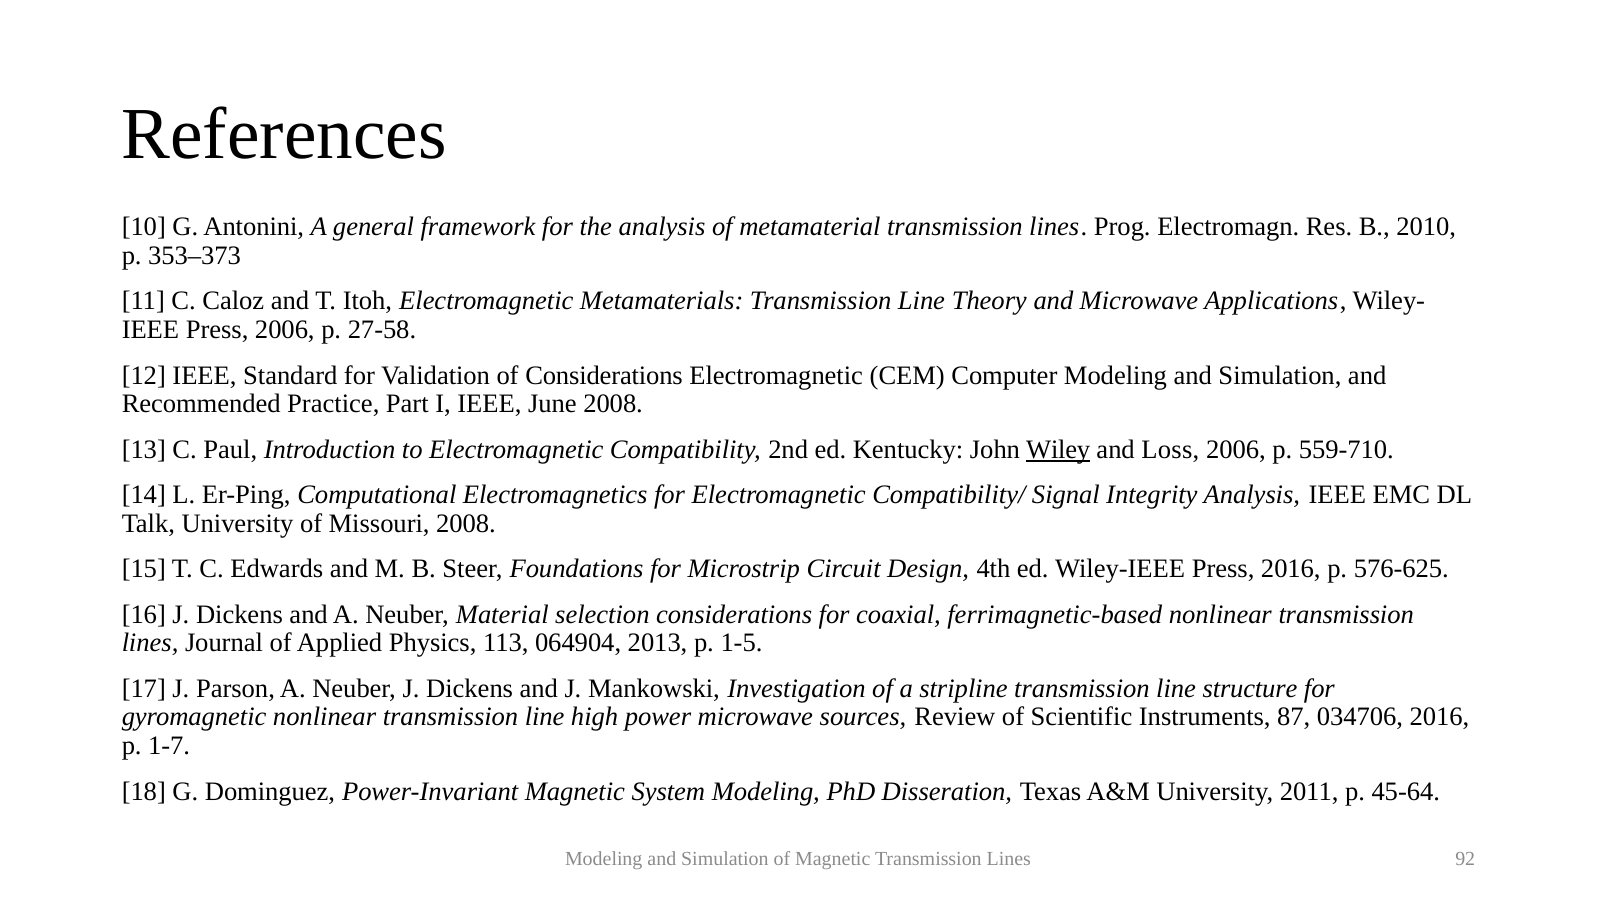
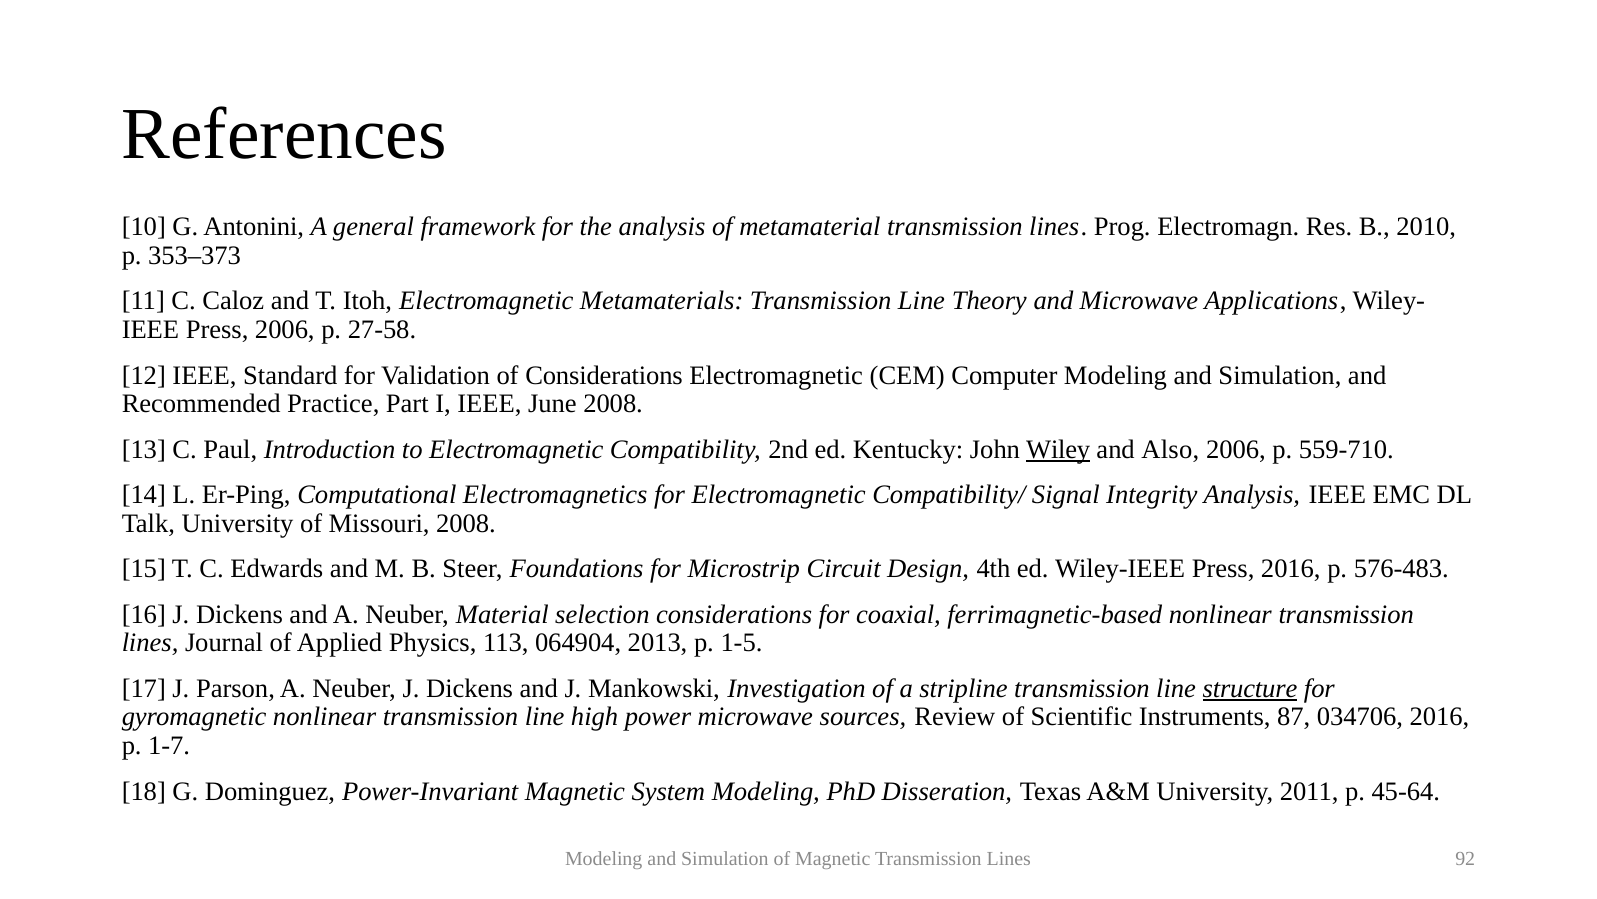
Loss: Loss -> Also (1170, 449)
576-625: 576-625 -> 576-483 (1401, 568)
structure underline: none -> present (1250, 688)
